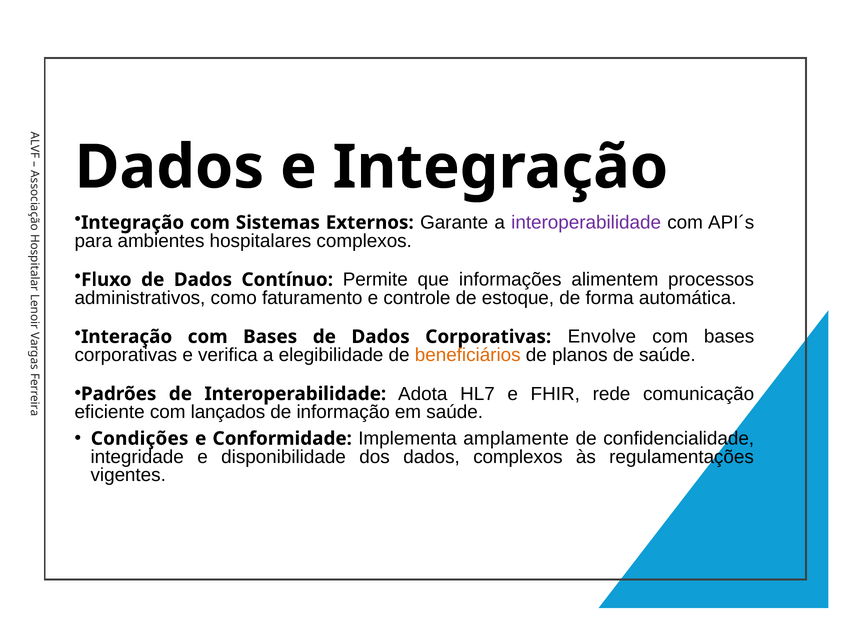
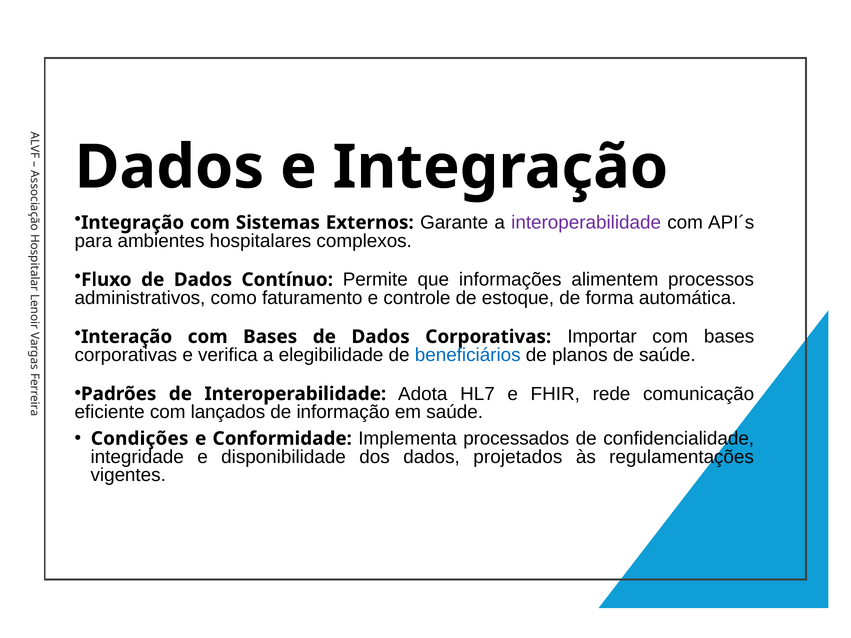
Envolve: Envolve -> Importar (602, 337)
beneficiários colour: orange -> blue (468, 355)
amplamente: amplamente -> processados (516, 439)
dados complexos: complexos -> projetados (518, 457)
